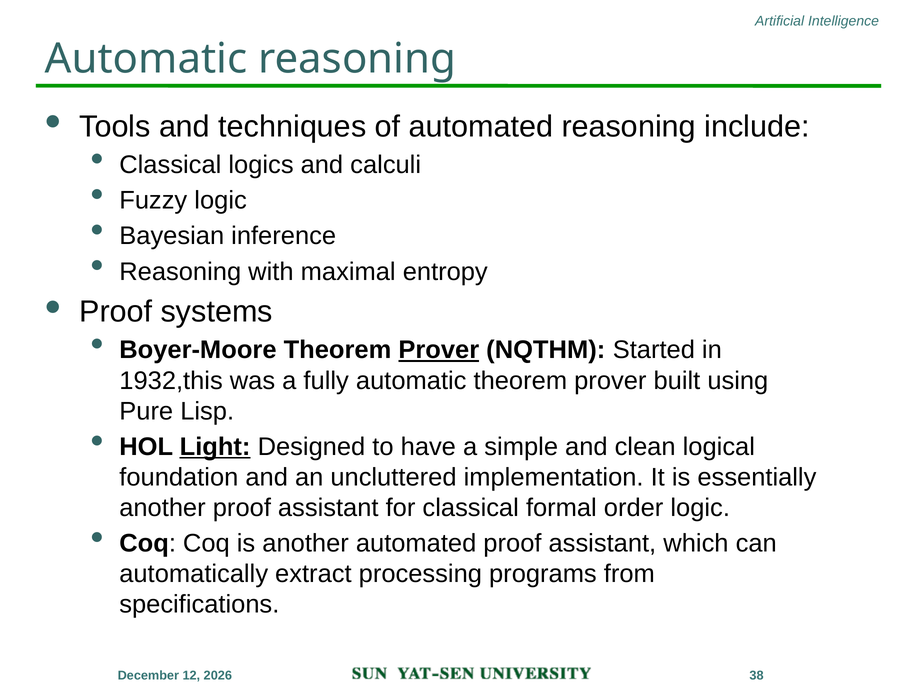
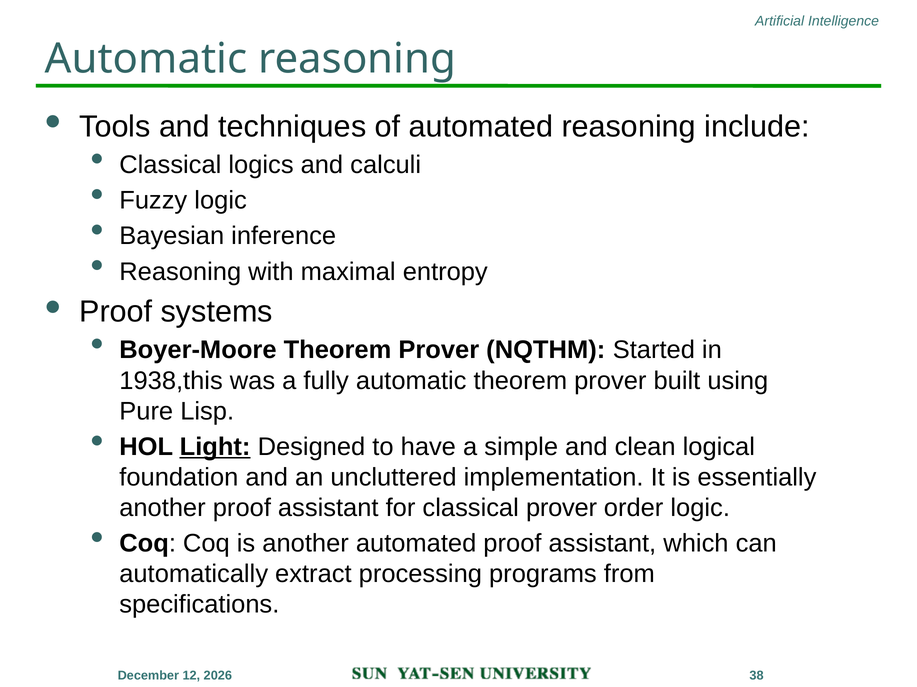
Prover underline: present -> none (439, 350)
1932,this: 1932,this -> 1938,this (171, 381)
classical formal: formal -> prover (562, 508)
